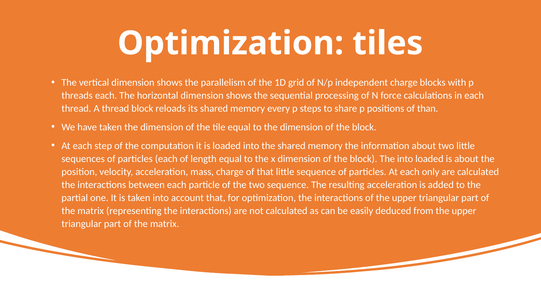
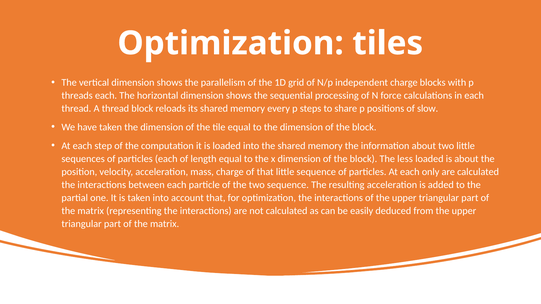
than: than -> slow (428, 109)
The into: into -> less (405, 159)
